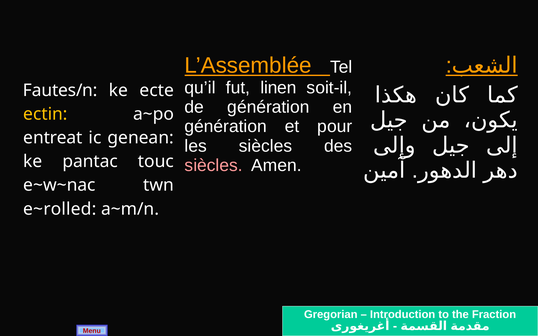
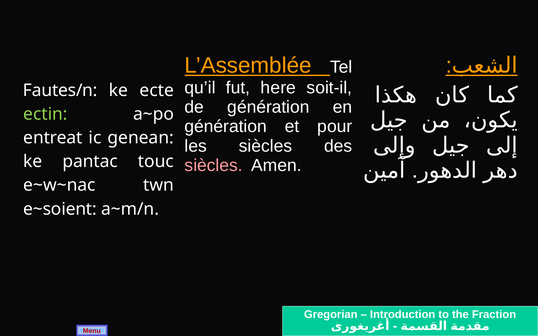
linen: linen -> here (278, 88)
ectin colour: yellow -> light green (45, 114)
e~rolled: e~rolled -> e~soient (60, 209)
